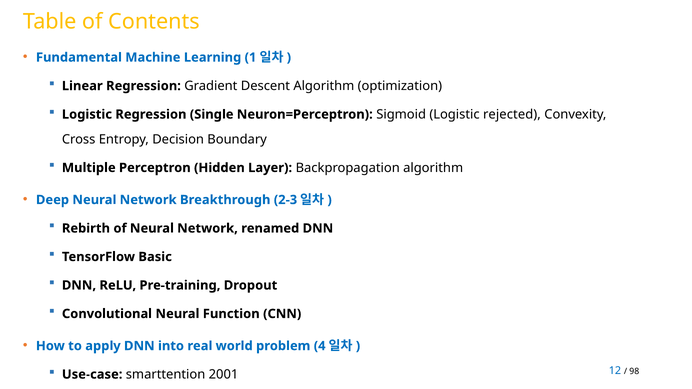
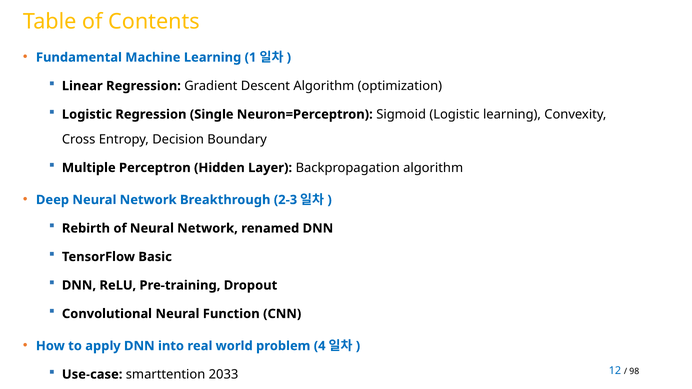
Logistic rejected: rejected -> learning (512, 114)
2001: 2001 -> 2033 (224, 375)
